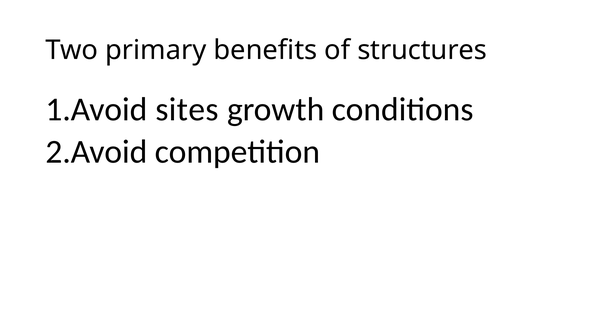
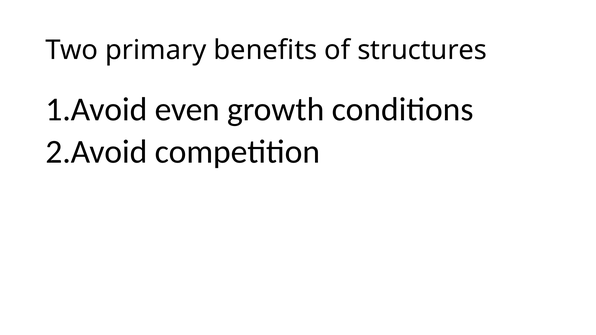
sites: sites -> even (187, 109)
